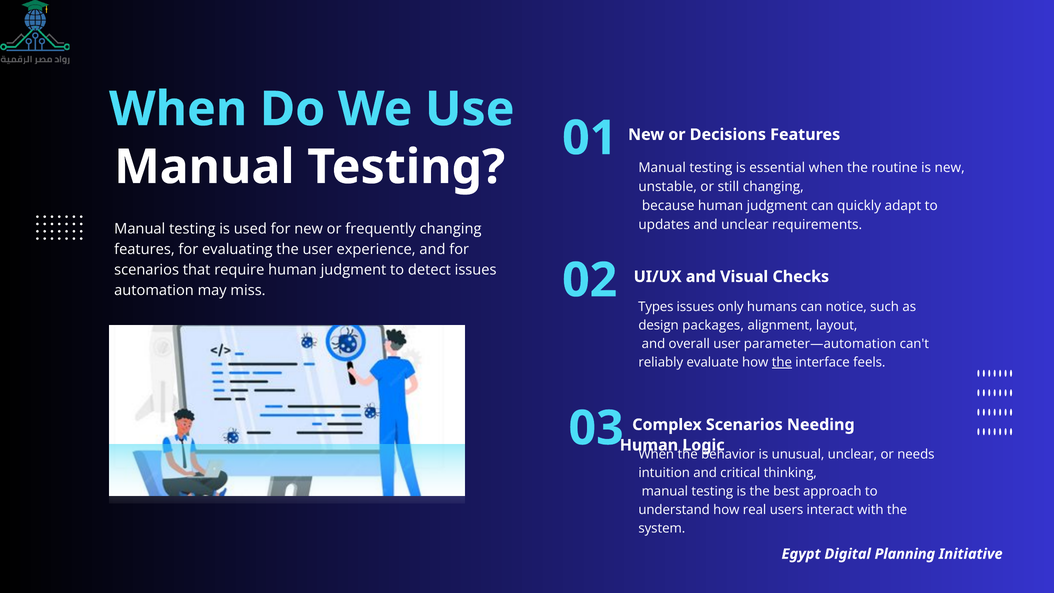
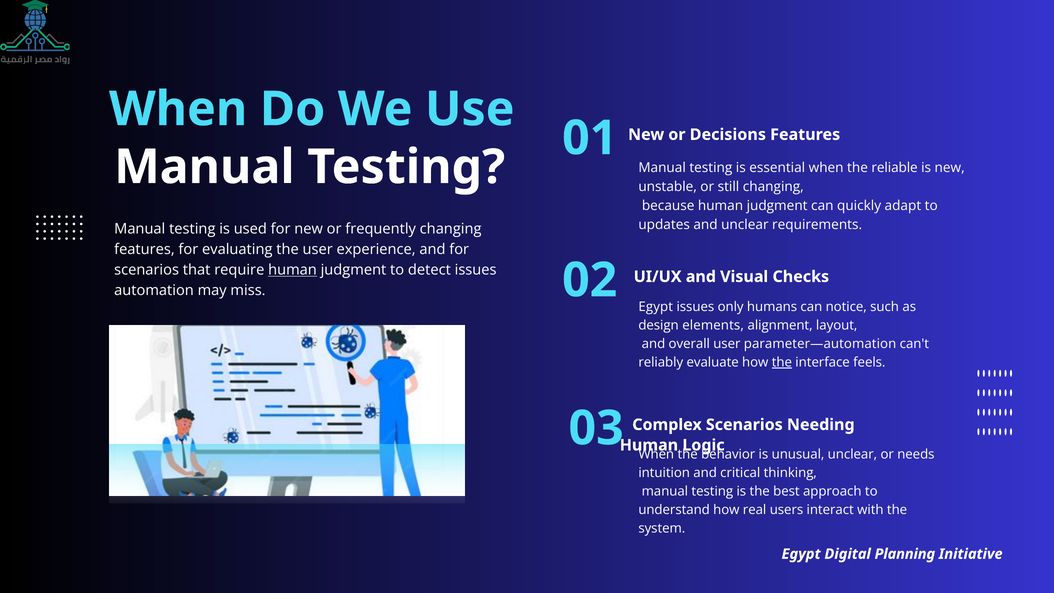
routine: routine -> reliable (895, 168)
human underline: none -> present (292, 270)
Types: Types -> Egypt (656, 307)
packages: packages -> elements (713, 325)
